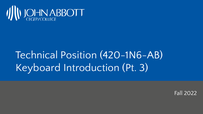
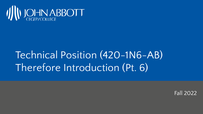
Keyboard: Keyboard -> Therefore (38, 68)
3: 3 -> 6 (144, 68)
